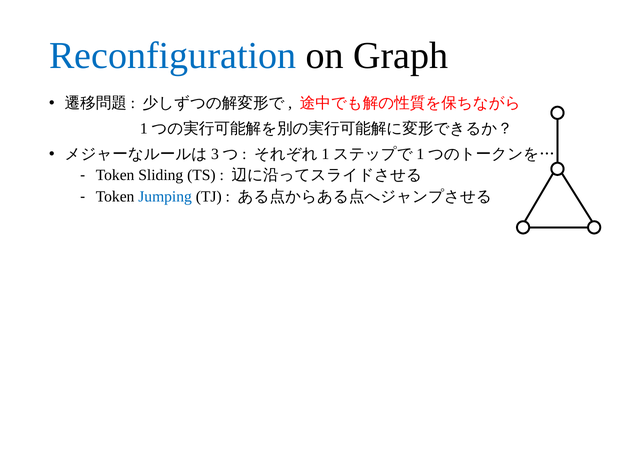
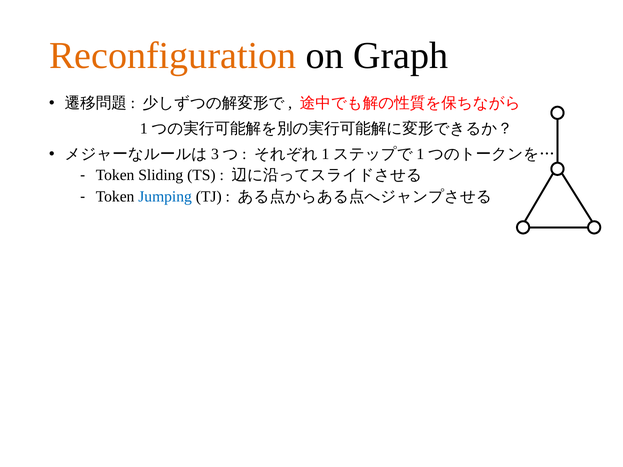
Reconfiguration colour: blue -> orange (173, 56)
